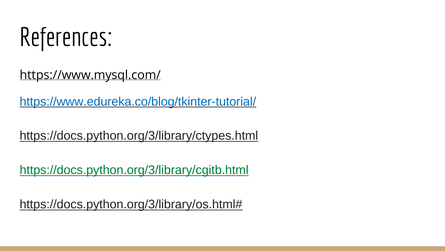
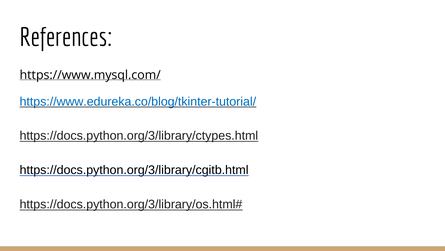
https://docs.python.org/3/library/cgitb.html colour: green -> black (134, 170)
